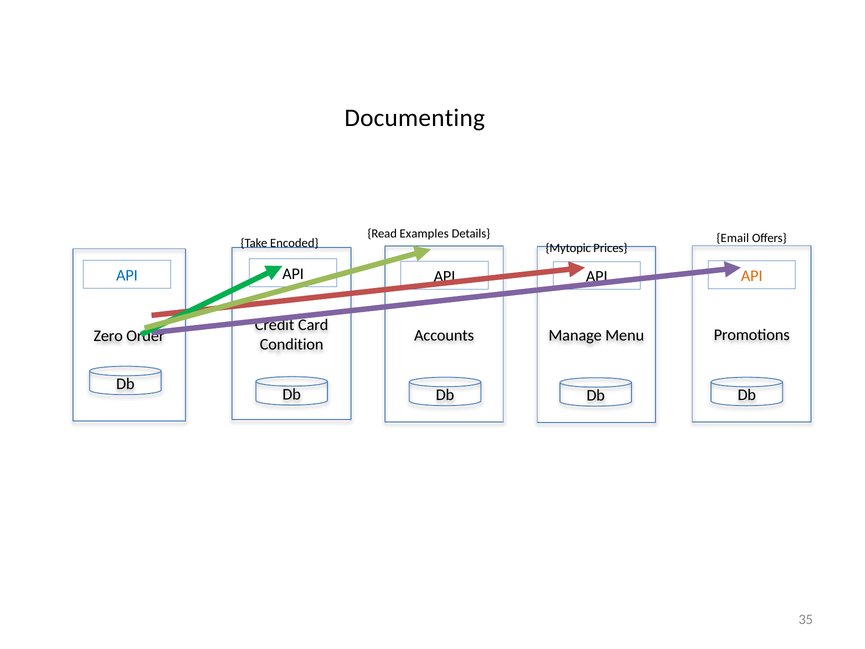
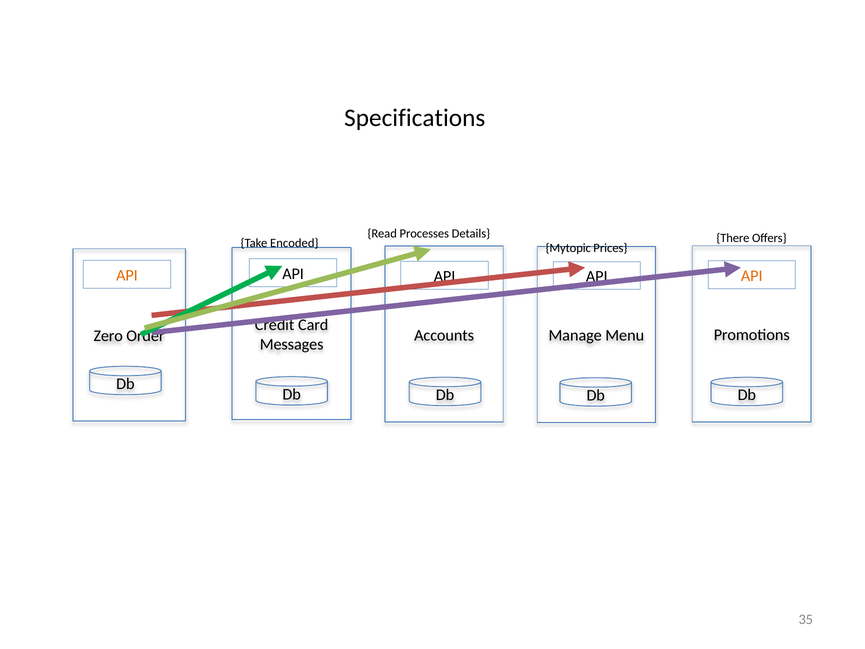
Documenting: Documenting -> Specifications (415, 118)
Examples: Examples -> Processes (424, 234)
Email: Email -> There (733, 238)
API colour: blue -> orange (127, 275)
Condition: Condition -> Messages (292, 344)
